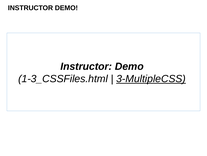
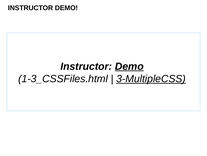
Demo underline: none -> present (129, 66)
